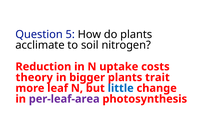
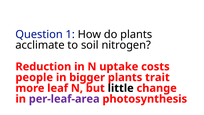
5: 5 -> 1 (70, 34)
theory: theory -> people (34, 77)
little colour: blue -> black (121, 88)
